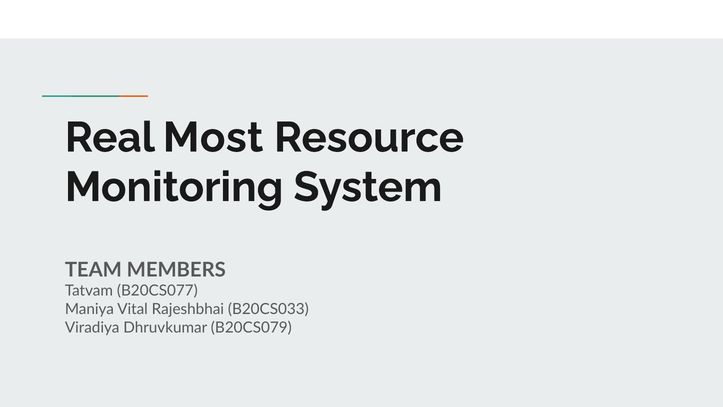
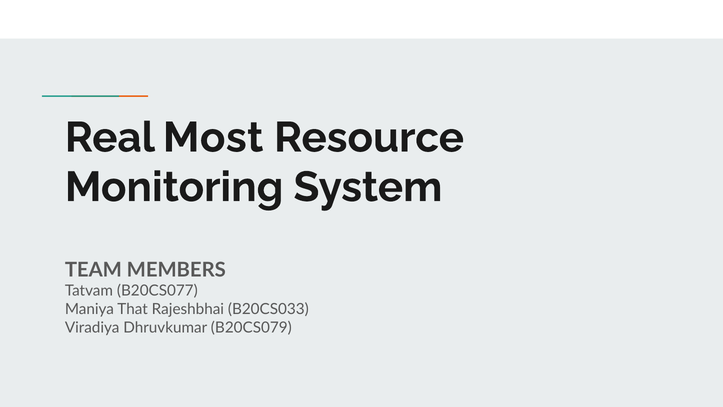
Vital: Vital -> That (133, 309)
